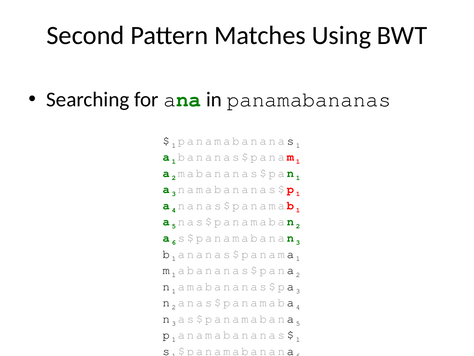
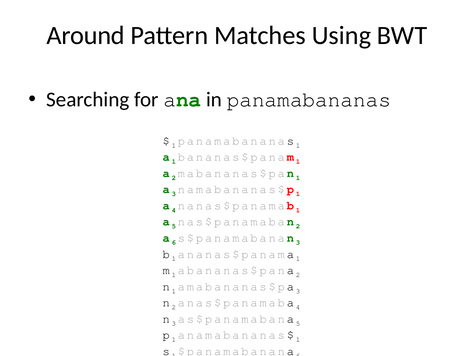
Second: Second -> Around (86, 35)
